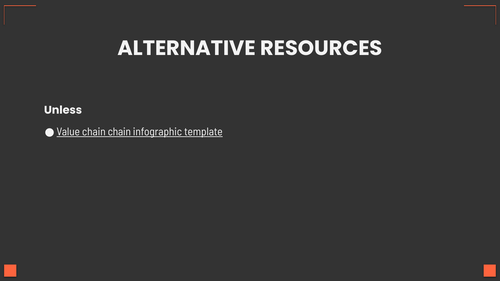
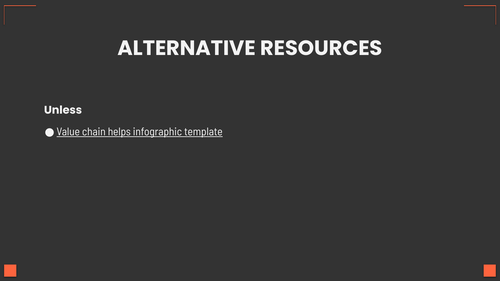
chain chain: chain -> helps (119, 132)
